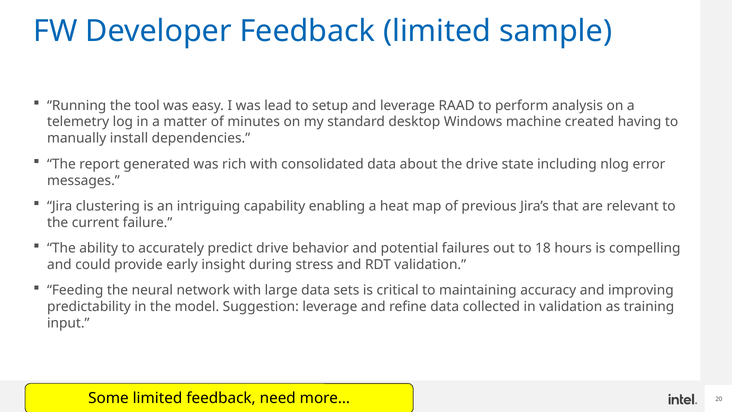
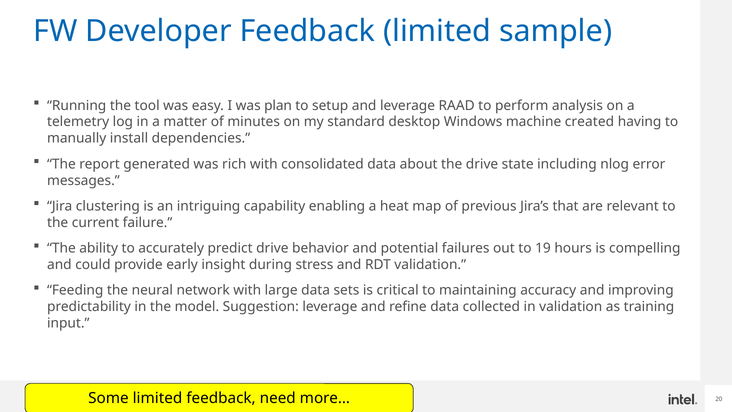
lead: lead -> plan (278, 105)
18: 18 -> 19 (543, 248)
